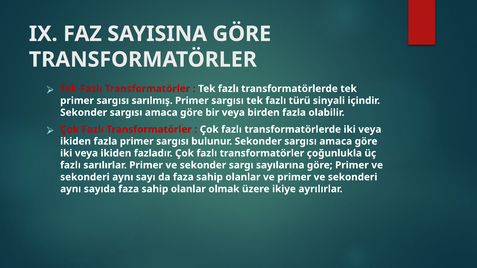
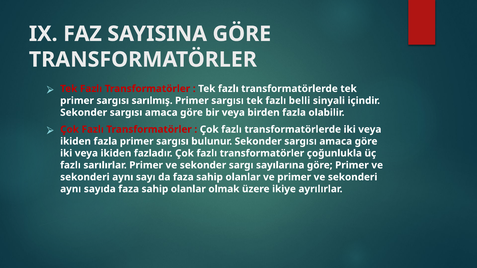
türü: türü -> belli (299, 101)
